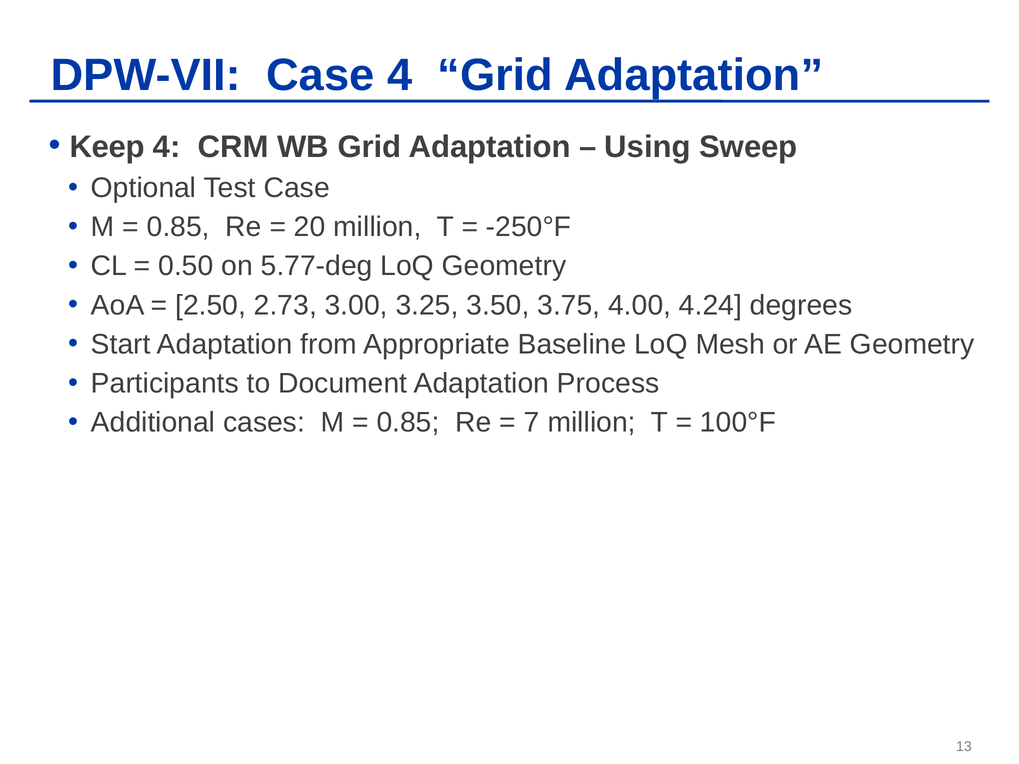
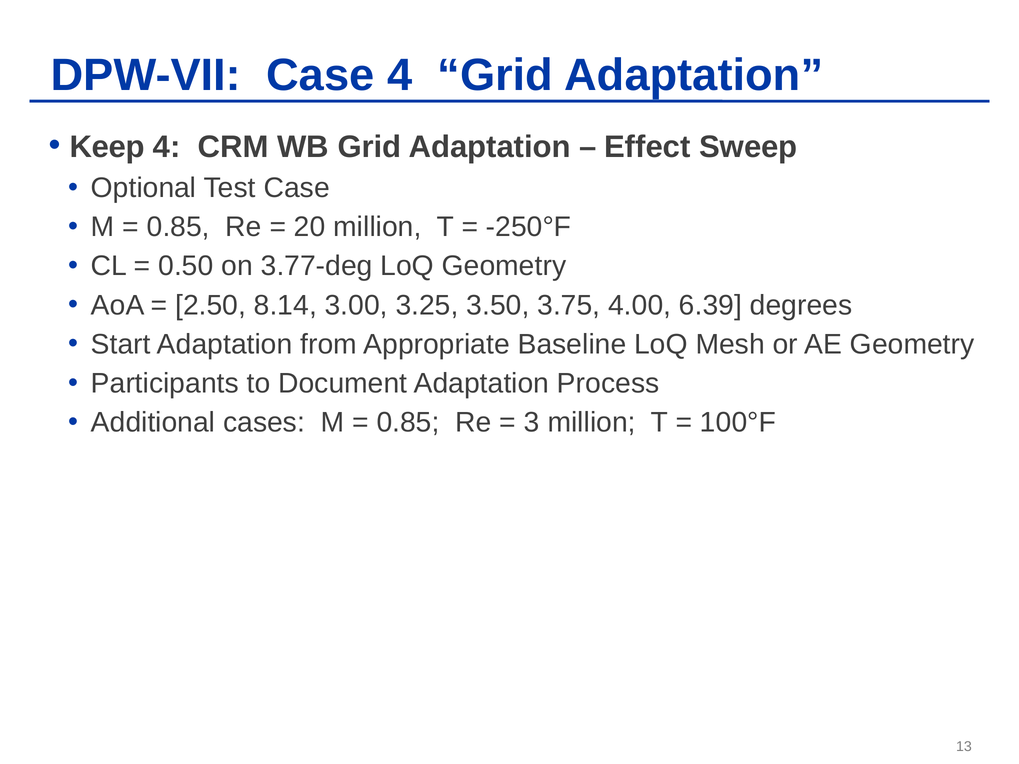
Using: Using -> Effect (647, 147)
5.77-deg: 5.77-deg -> 3.77-deg (317, 266)
2.73: 2.73 -> 8.14 (285, 305)
4.24: 4.24 -> 6.39 (710, 305)
7: 7 -> 3 (532, 423)
